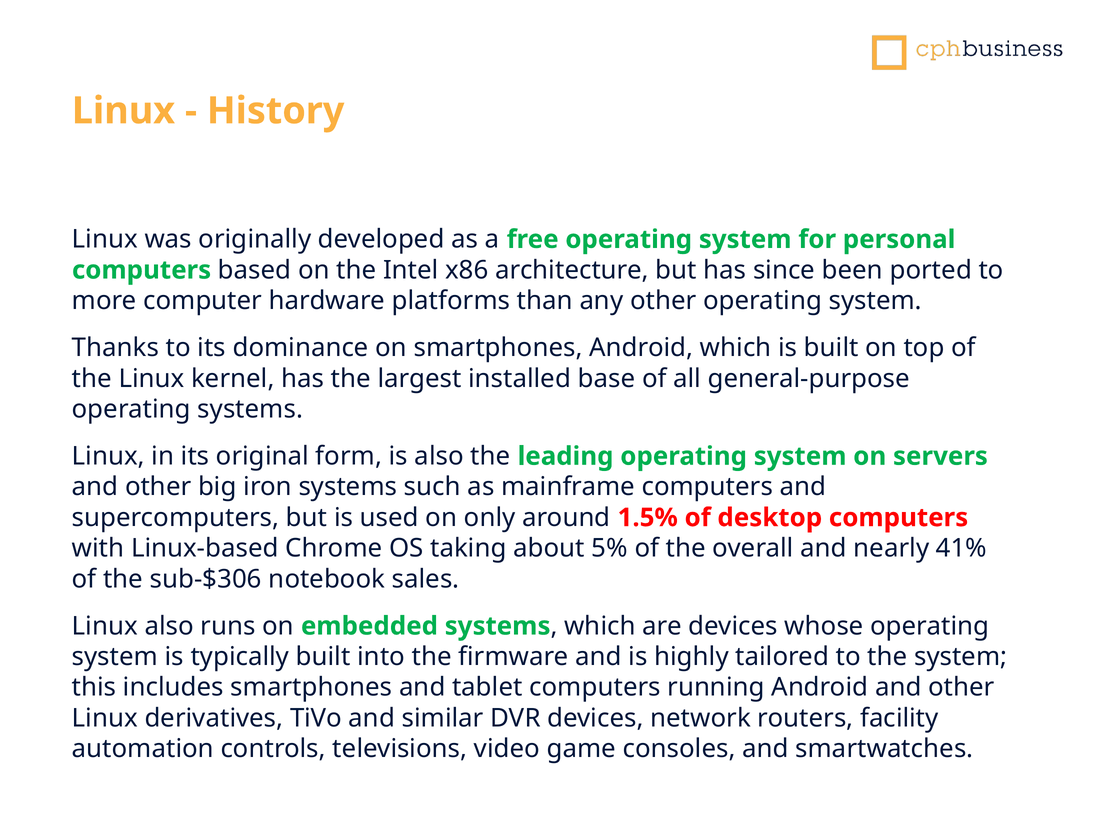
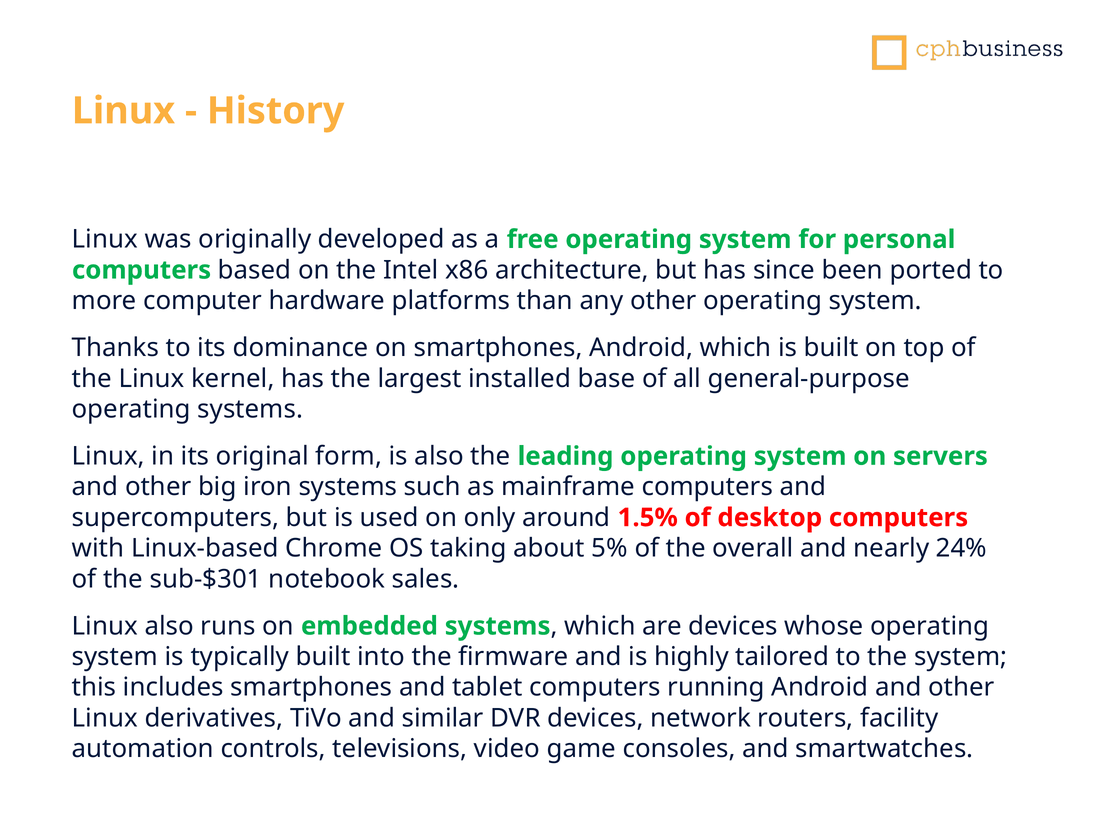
41%: 41% -> 24% (961, 548)
sub-$306: sub-$306 -> sub-$301 (206, 579)
